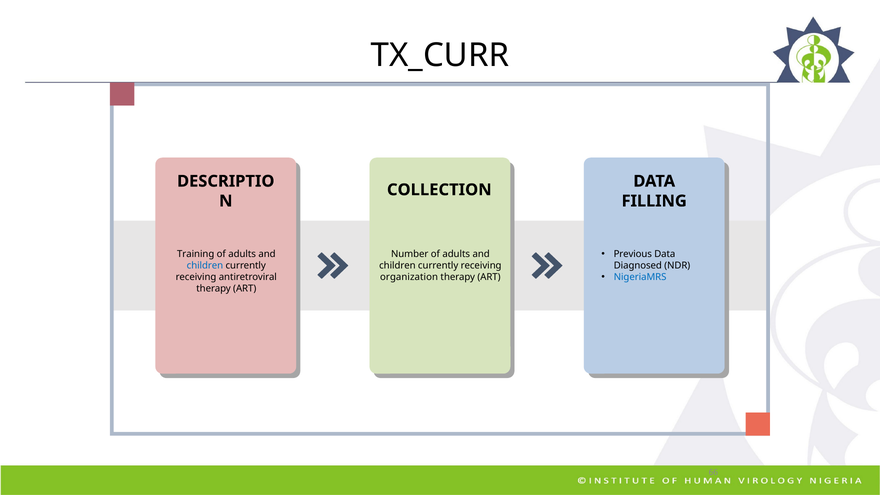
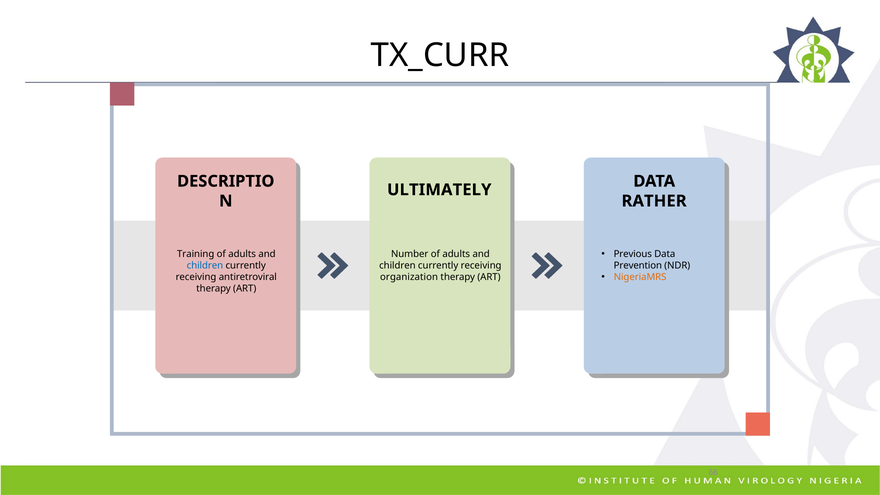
COLLECTION: COLLECTION -> ULTIMATELY (439, 190)
FILLING: FILLING -> RATHER (654, 201)
Diagnosed: Diagnosed -> Prevention (638, 266)
NigeriaMRS colour: blue -> orange (640, 277)
